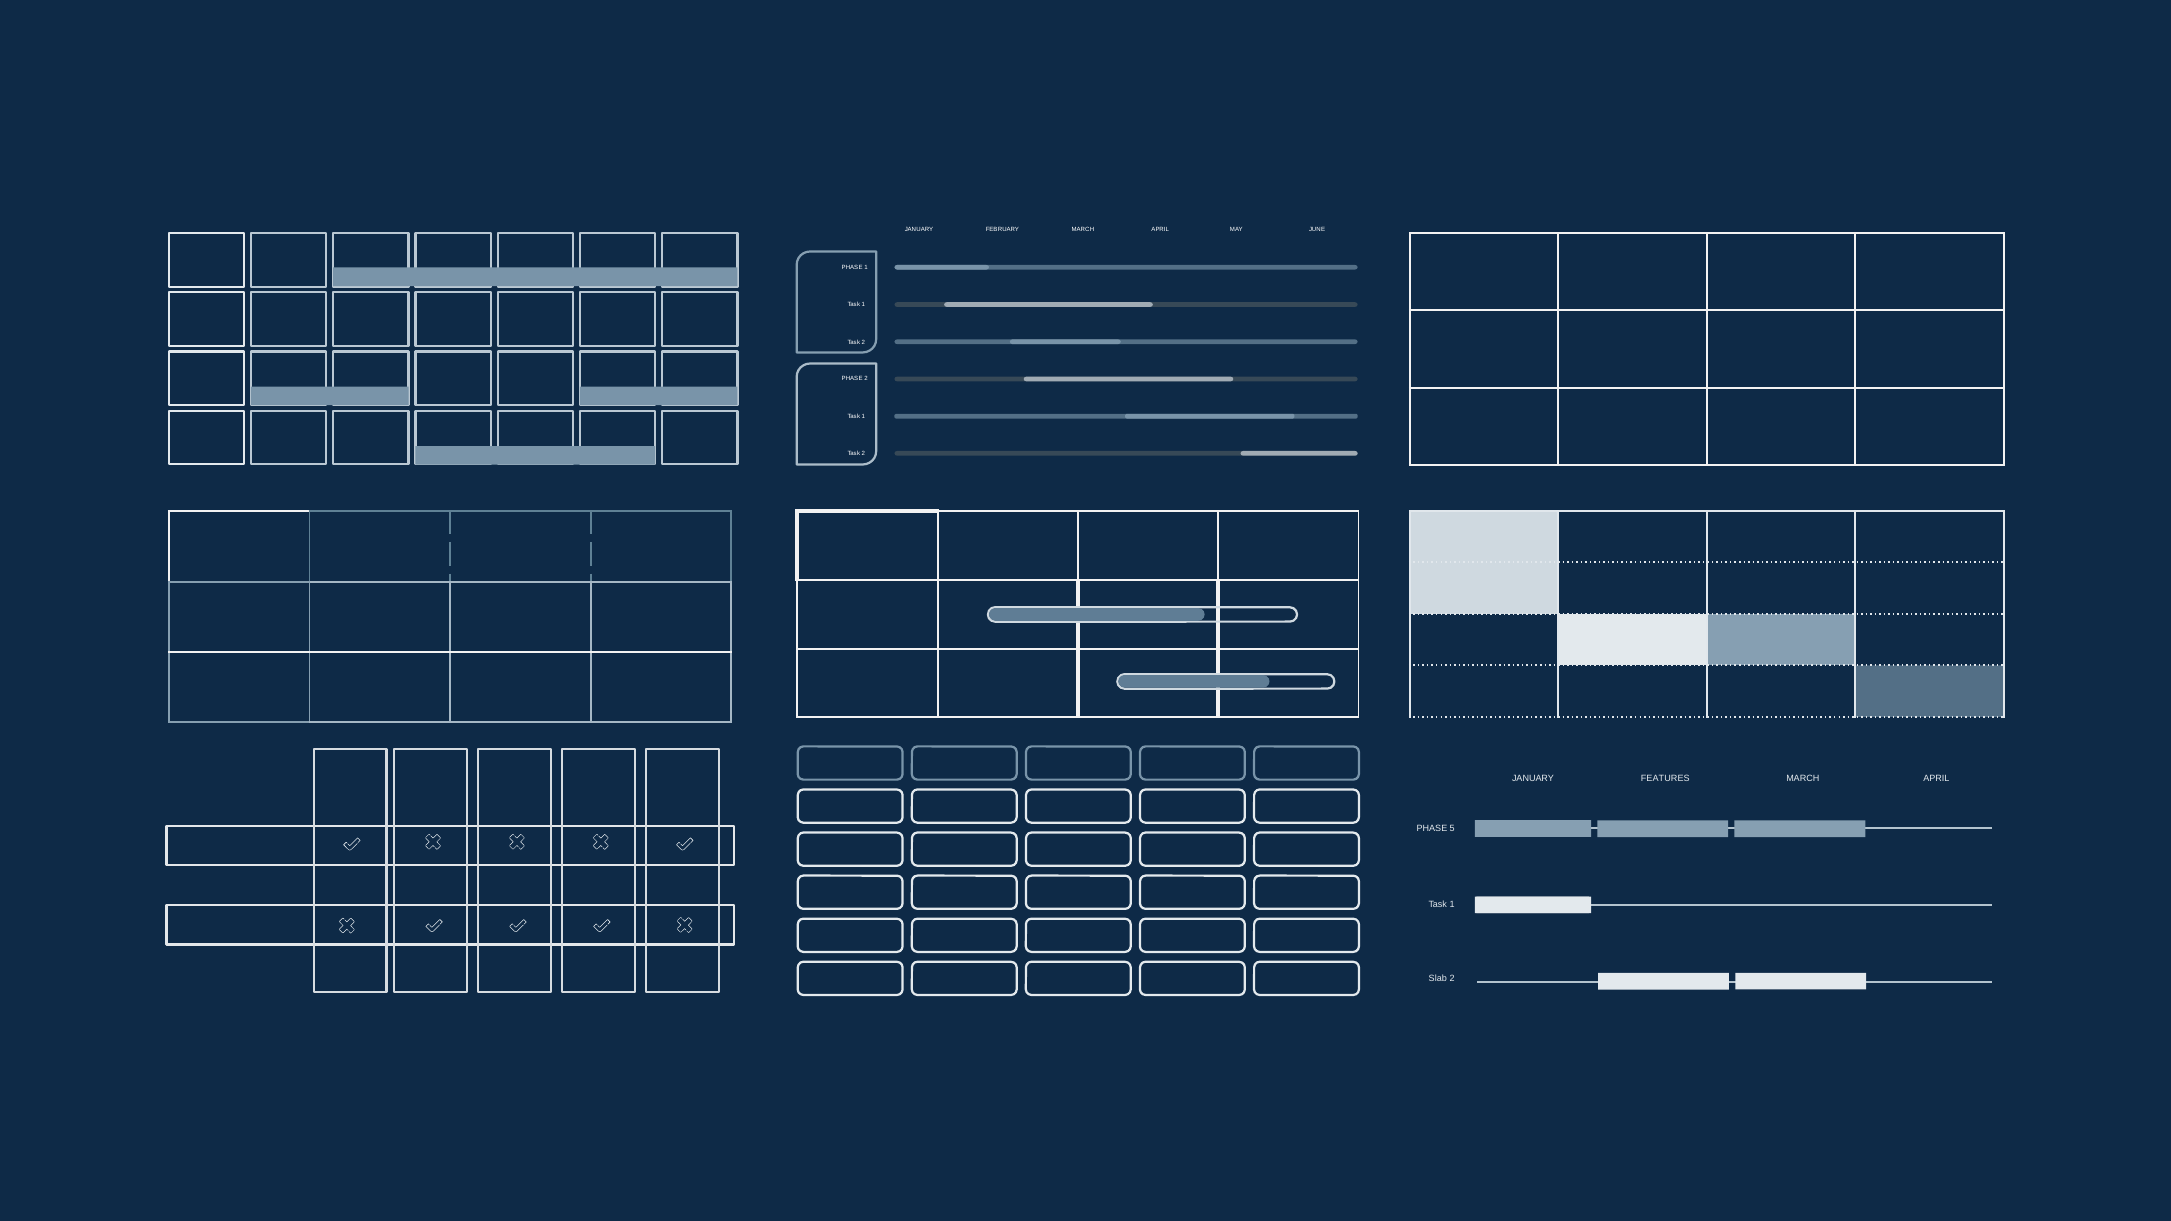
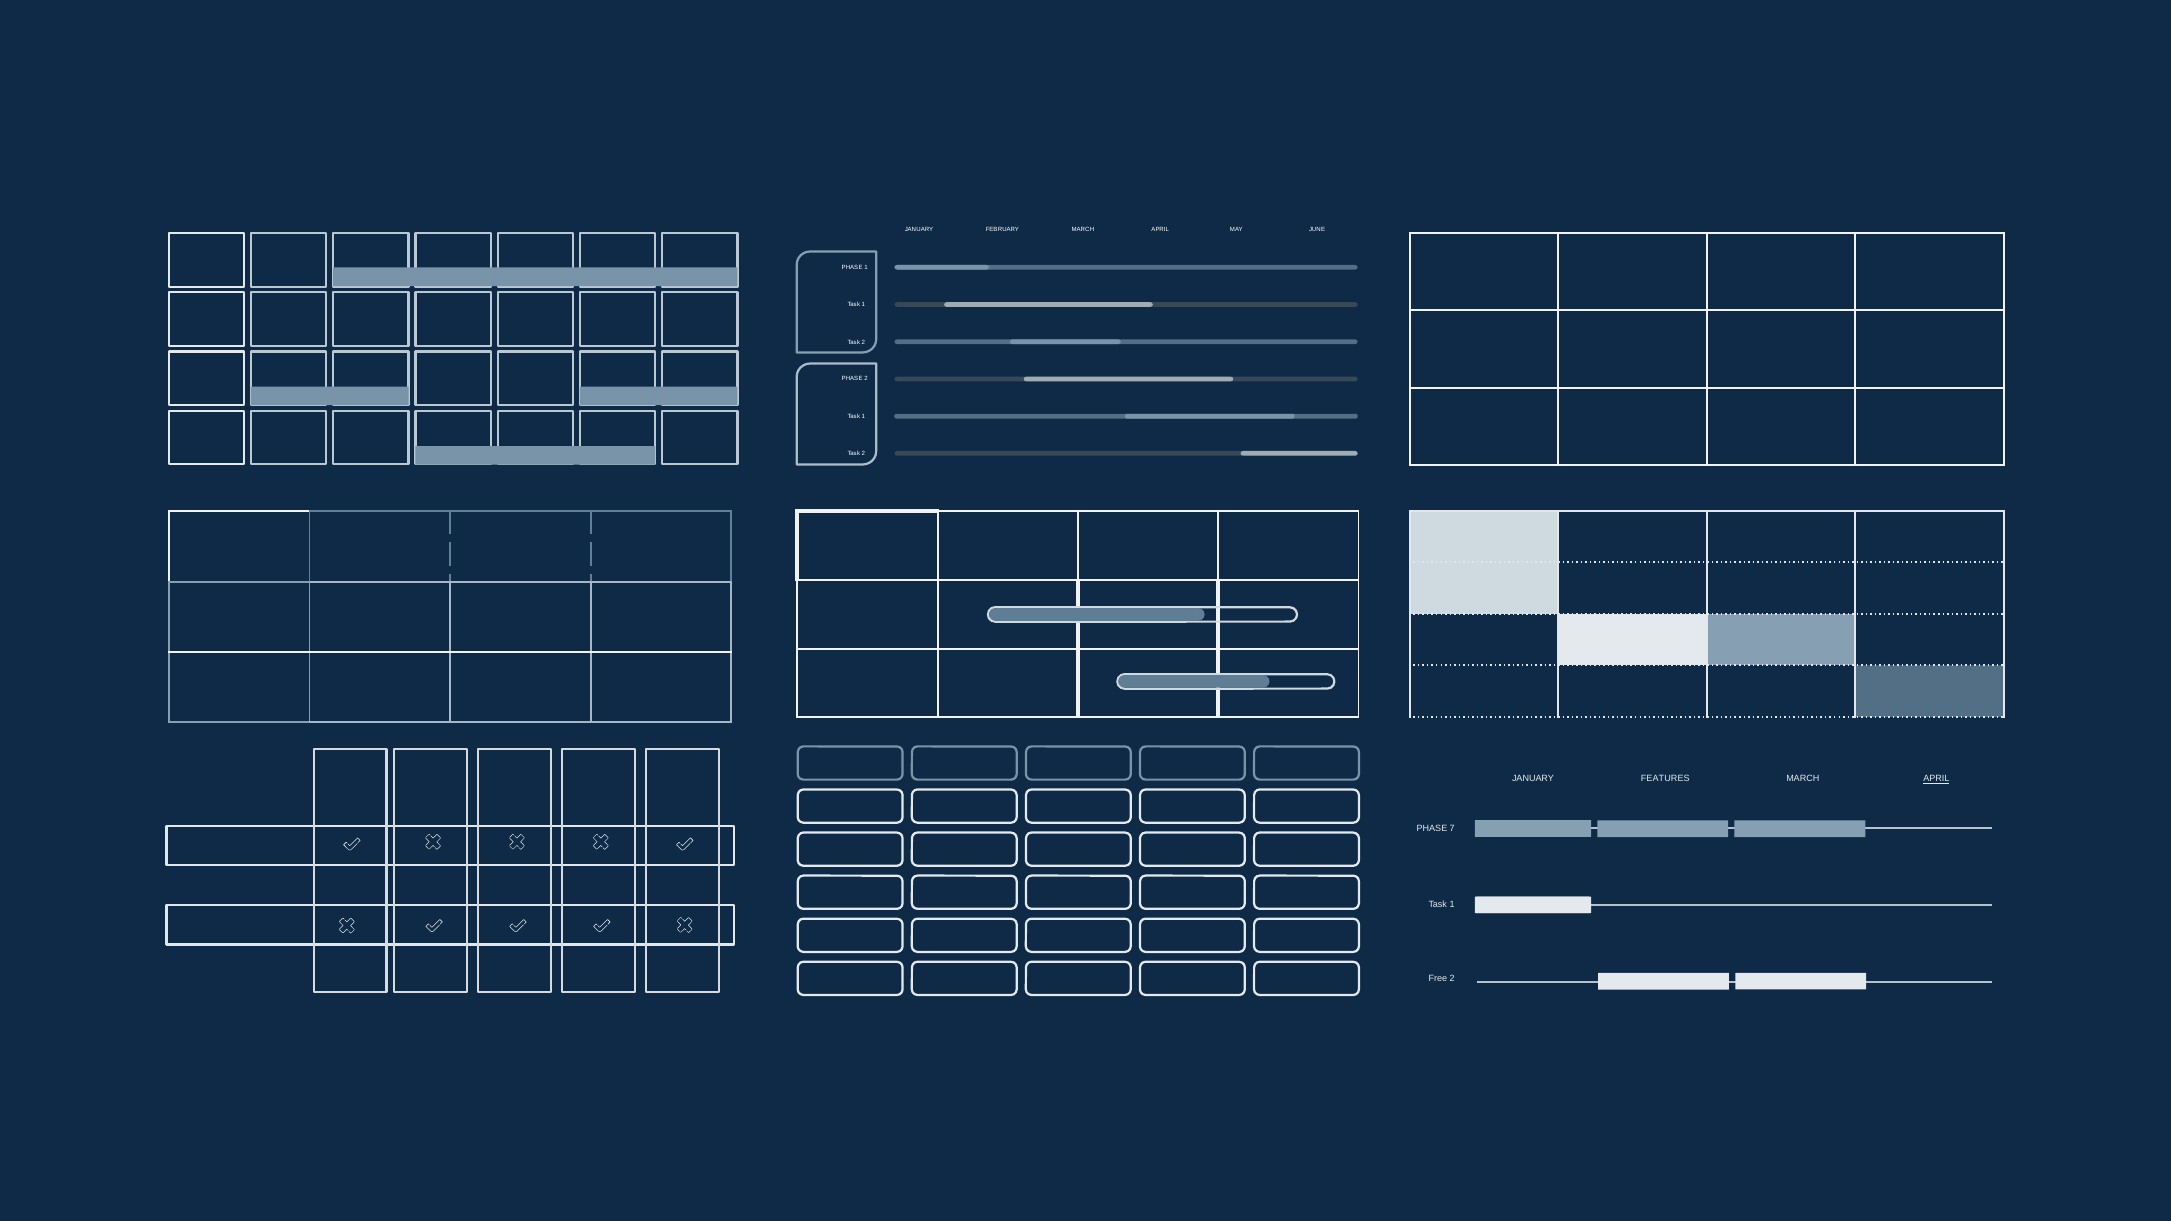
APRIL underline: none -> present (1936, 779)
5: 5 -> 7 (1452, 829)
Slab: Slab -> Free (1438, 979)
